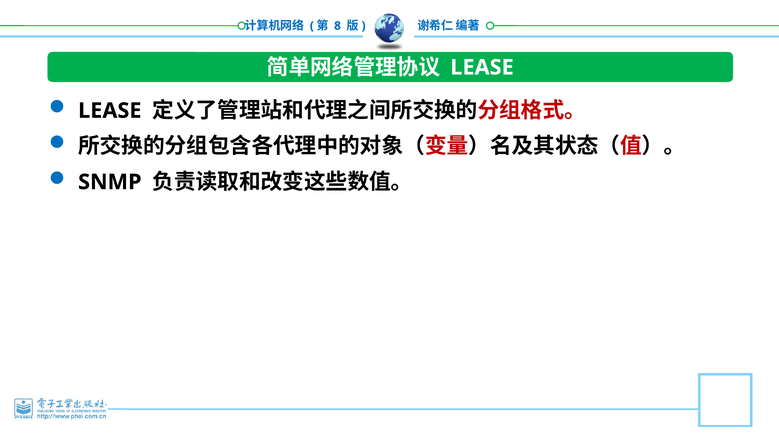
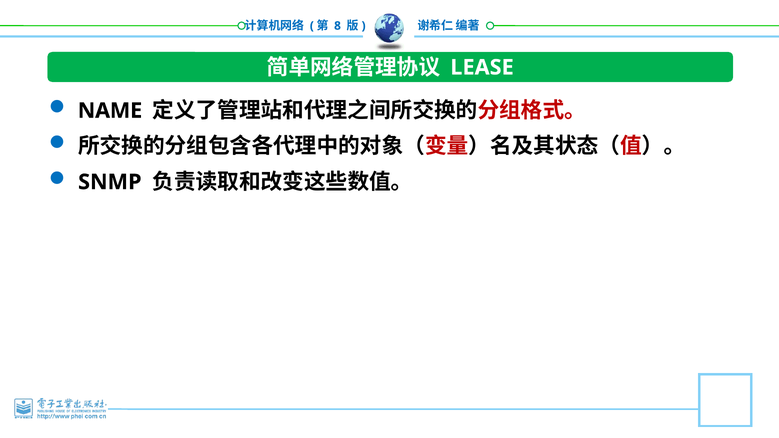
LEASE: LEASE -> NAME (110, 111)
